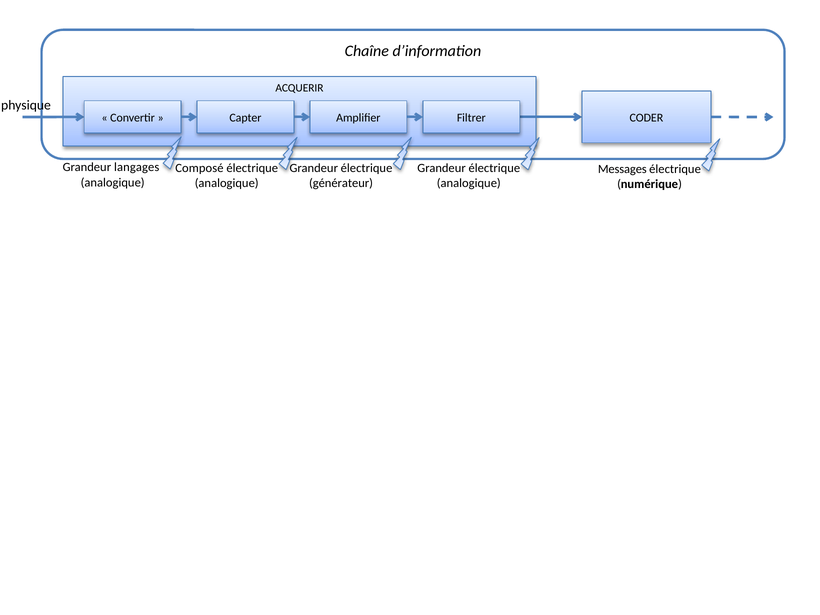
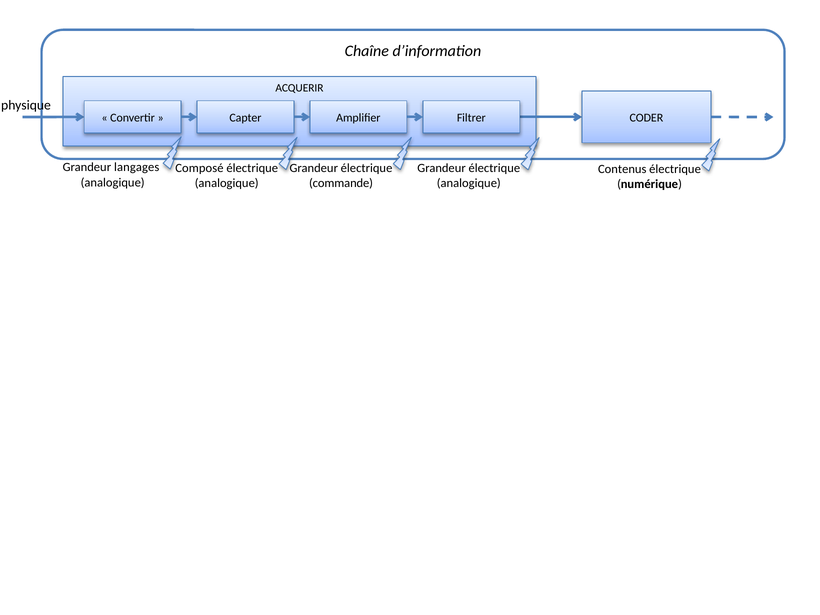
Messages: Messages -> Contenus (622, 169)
générateur: générateur -> commande (341, 183)
